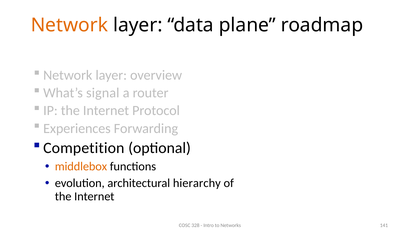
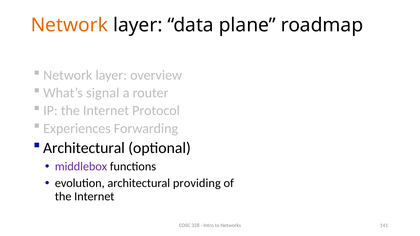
Competition: Competition -> Architectural (84, 148)
middlebox colour: orange -> purple (81, 167)
hierarchy: hierarchy -> providing (197, 183)
